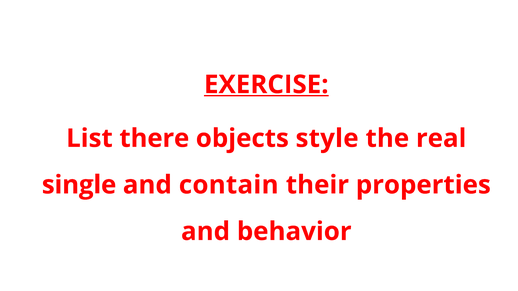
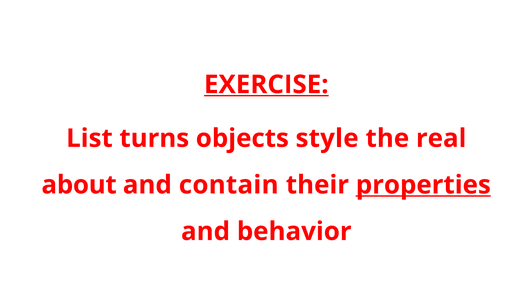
there: there -> turns (154, 139)
single: single -> about (79, 185)
properties underline: none -> present (423, 185)
